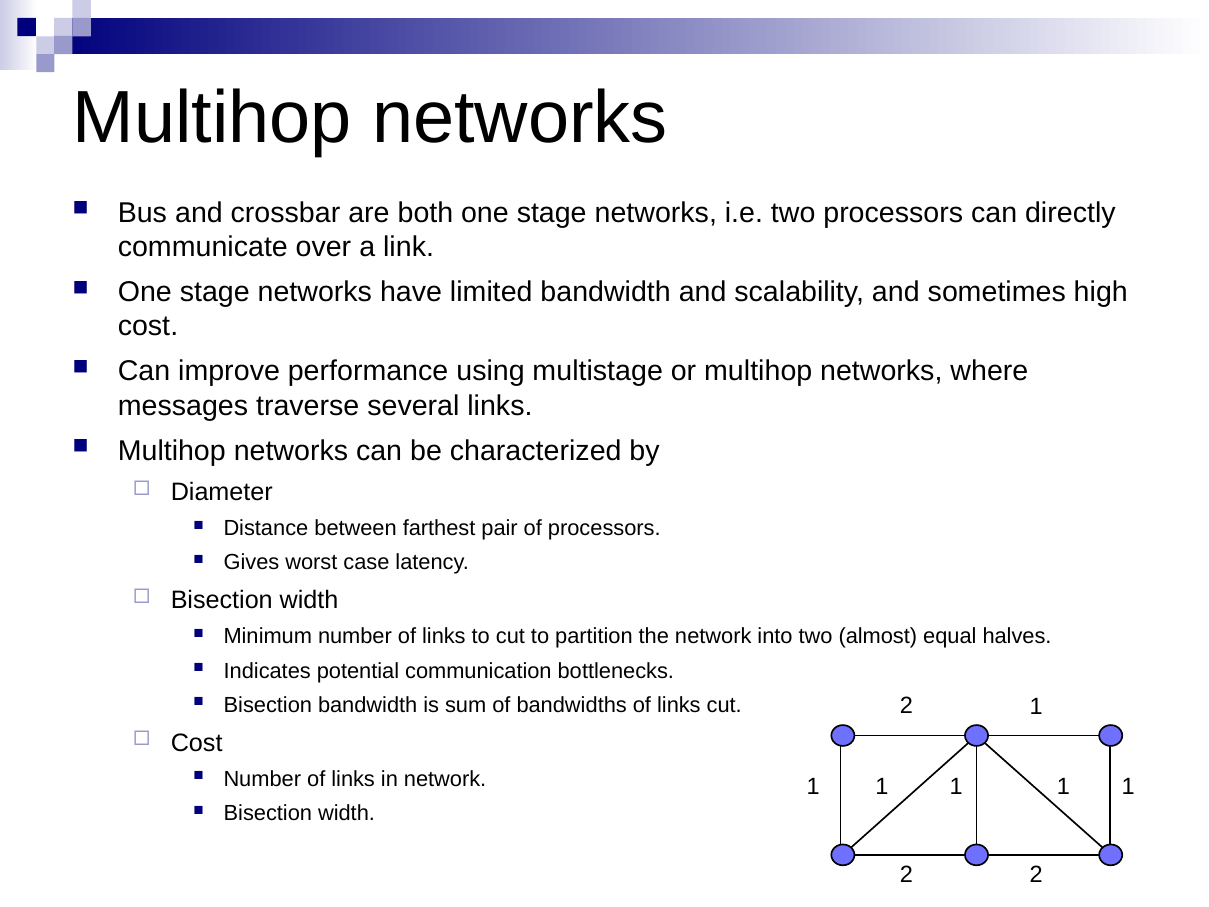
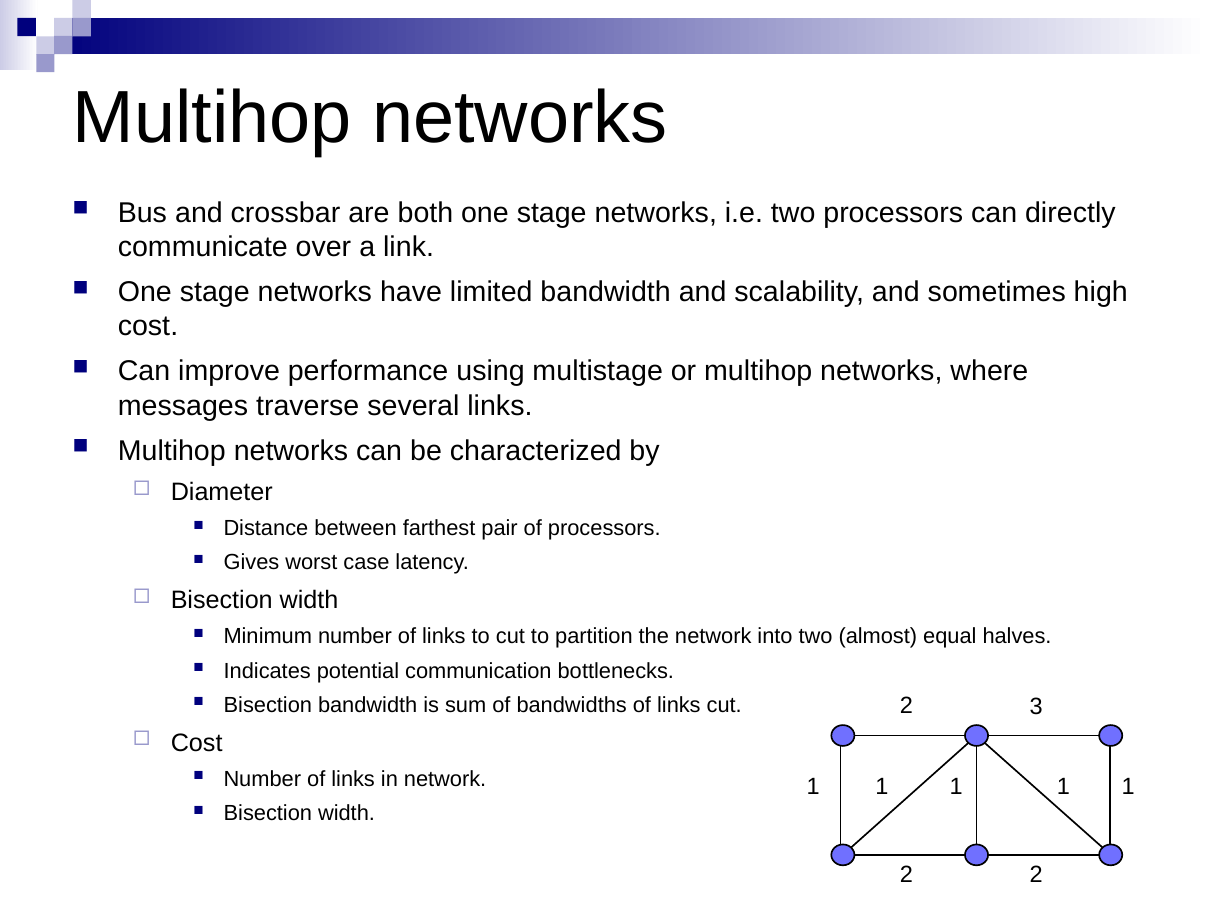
1: 1 -> 3 (1036, 706)
